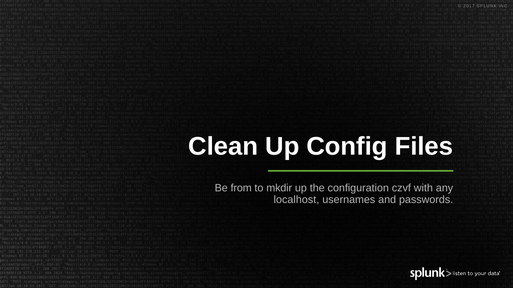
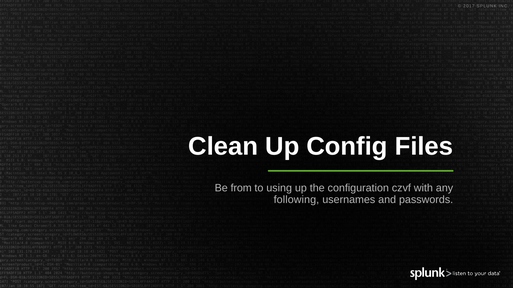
mkdir: mkdir -> using (279, 188)
localhost: localhost -> following (296, 200)
